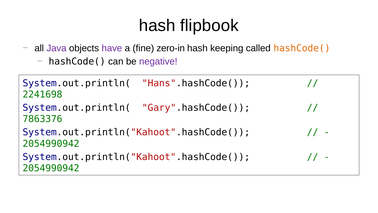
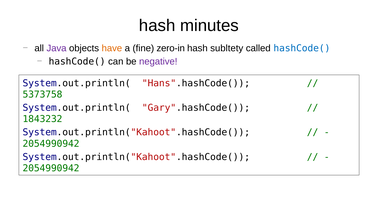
flipbook: flipbook -> minutes (209, 25)
have colour: purple -> orange (112, 48)
keeping: keeping -> subltety (227, 48)
hashCode( colour: orange -> blue (302, 48)
2241698: 2241698 -> 5373758 (42, 94)
7863376: 7863376 -> 1843232 (42, 119)
